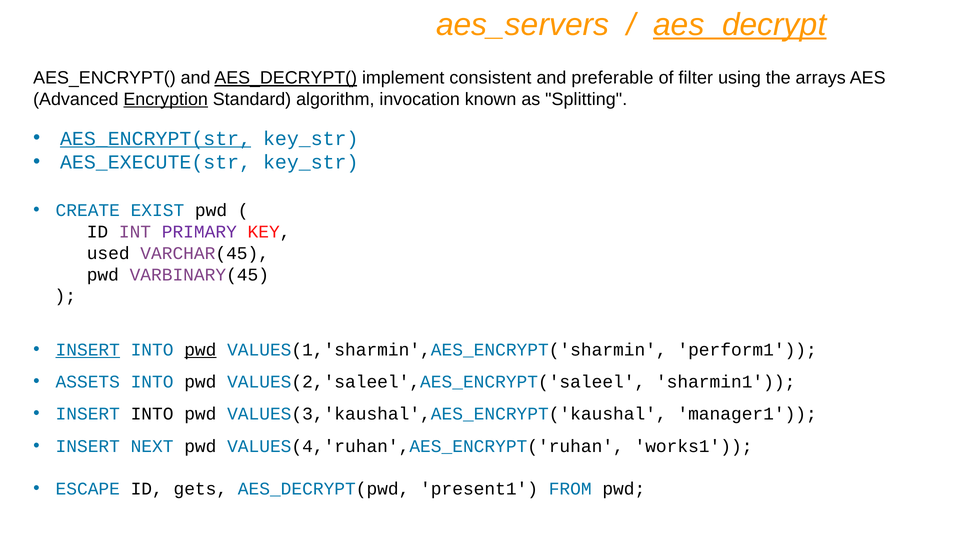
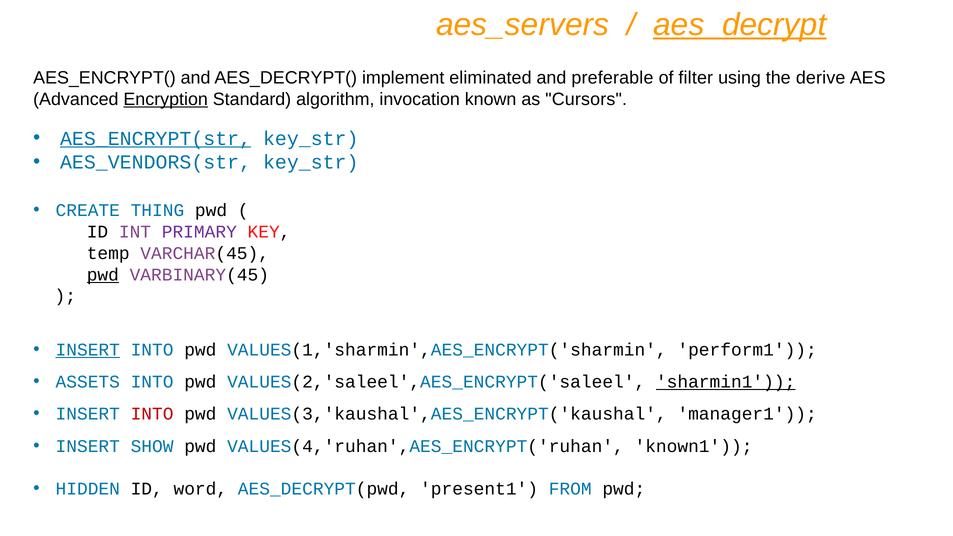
AES_DECRYPT( underline: present -> none (286, 78)
consistent: consistent -> eliminated (490, 78)
arrays: arrays -> derive (821, 78)
Splitting: Splitting -> Cursors (586, 100)
AES_EXECUTE(str: AES_EXECUTE(str -> AES_VENDORS(str (156, 162)
EXIST: EXIST -> THING (157, 210)
used: used -> temp (108, 253)
pwd underline: none -> present (103, 275)
pwd underline: present -> none (200, 350)
sharmin1 underline: none -> present (726, 382)
INTO colour: black -> red (152, 414)
NEXT: NEXT -> SHOW (152, 446)
works1: works1 -> known1 (694, 446)
ESCAPE: ESCAPE -> HIDDEN (88, 489)
gets: gets -> word (200, 489)
